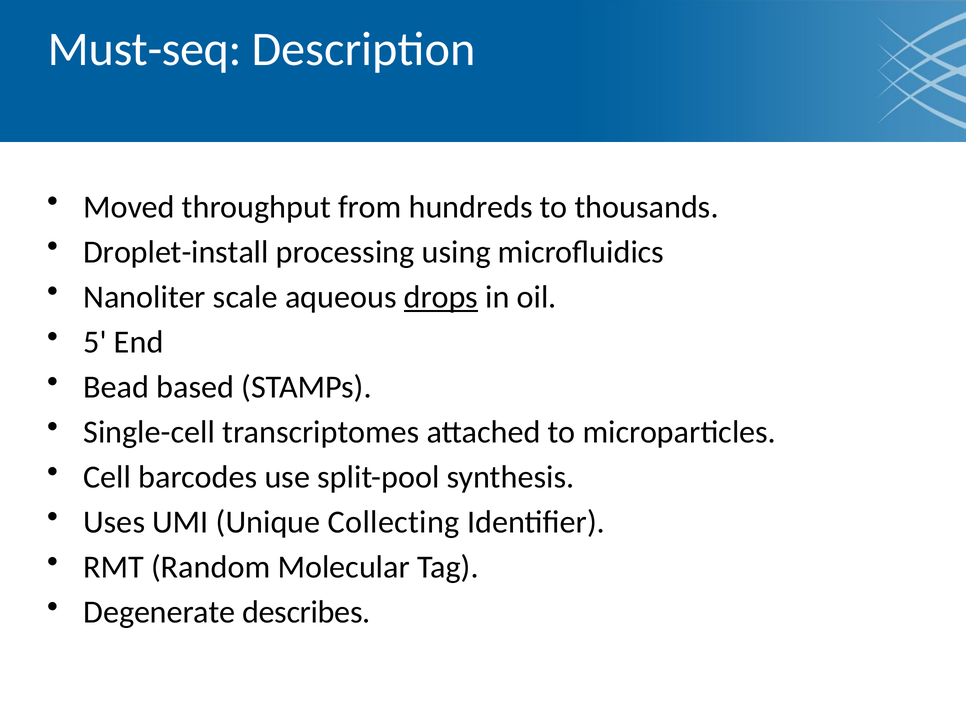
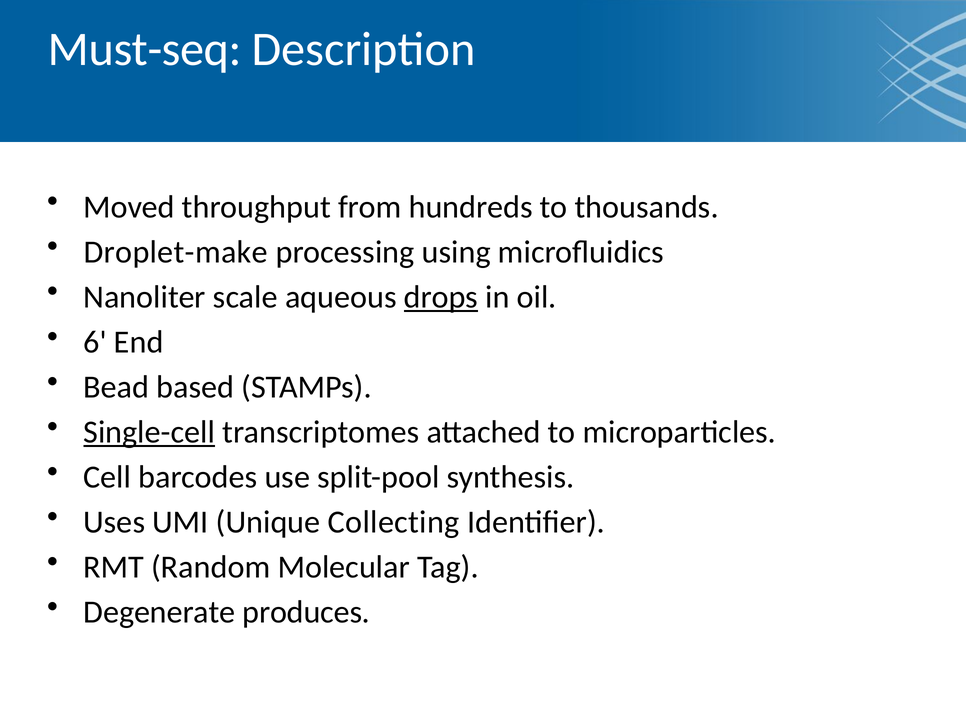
Droplet-install: Droplet-install -> Droplet-make (176, 252)
5: 5 -> 6 (95, 342)
Single-cell underline: none -> present (149, 433)
describes: describes -> produces (306, 613)
